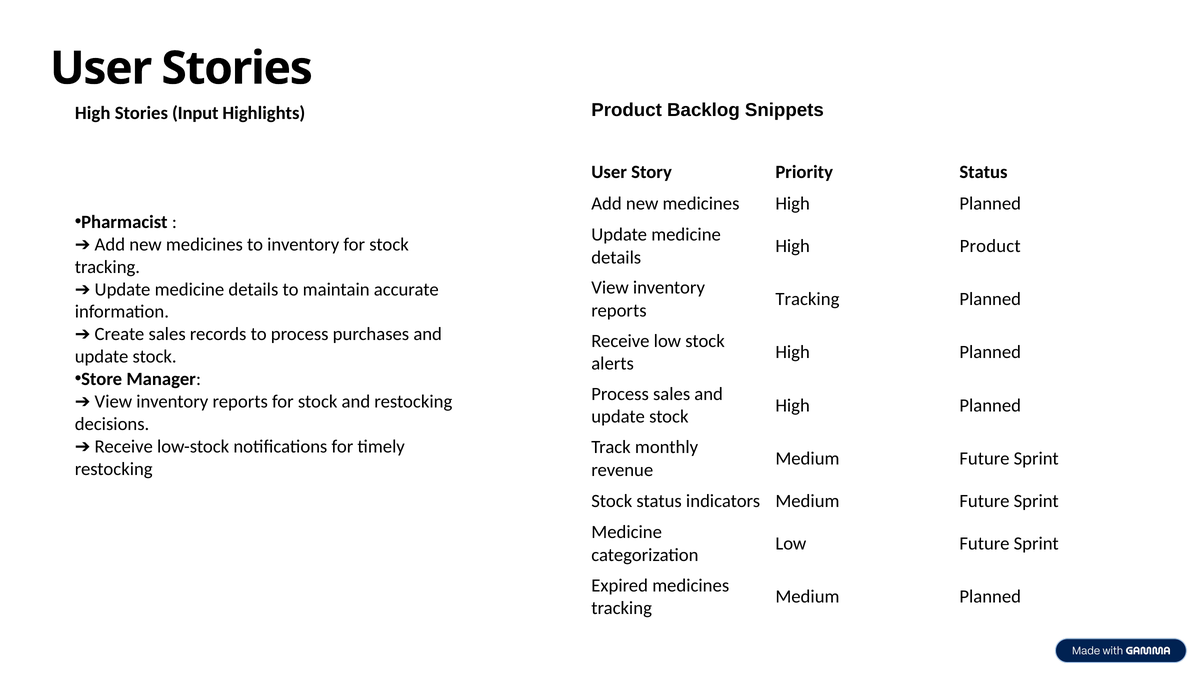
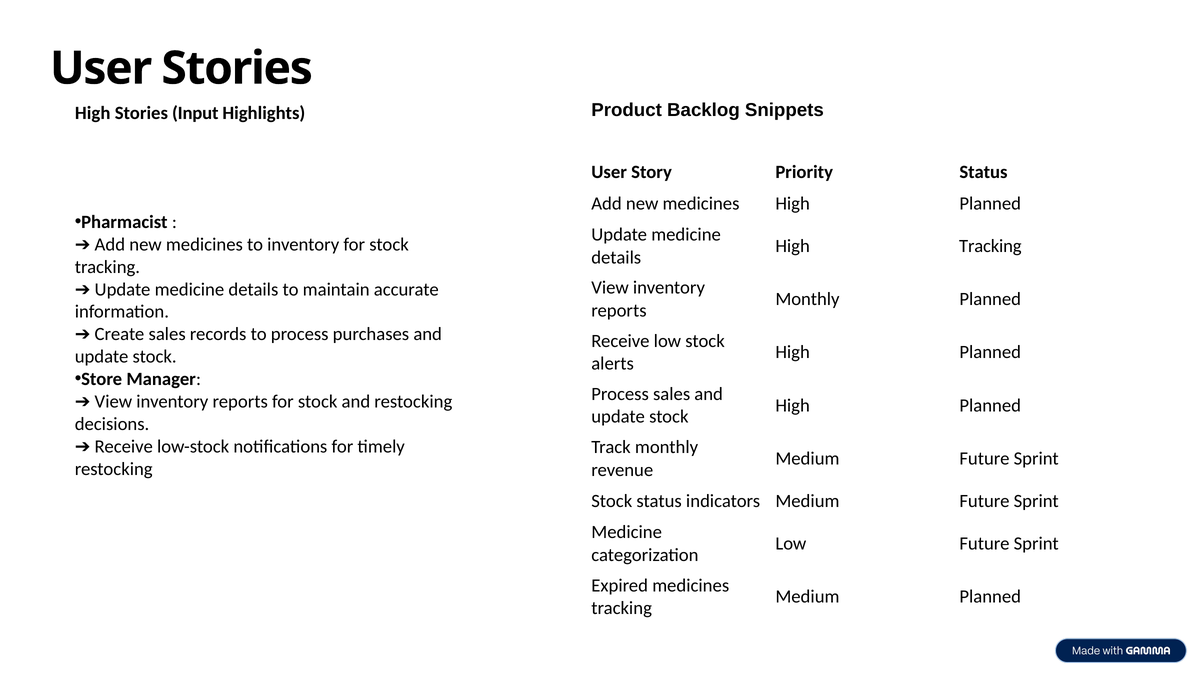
High Product: Product -> Tracking (990, 246)
Tracking: Tracking -> Monthly (807, 299)
